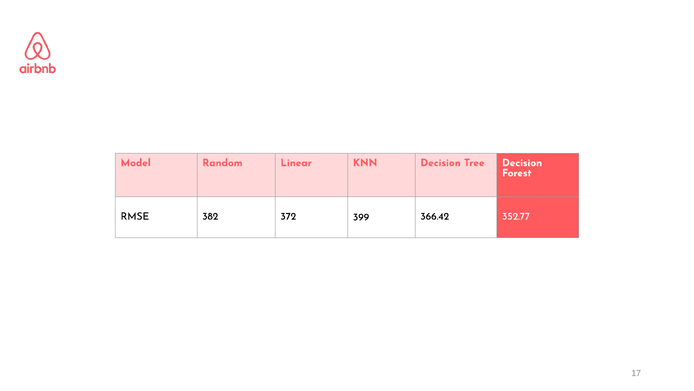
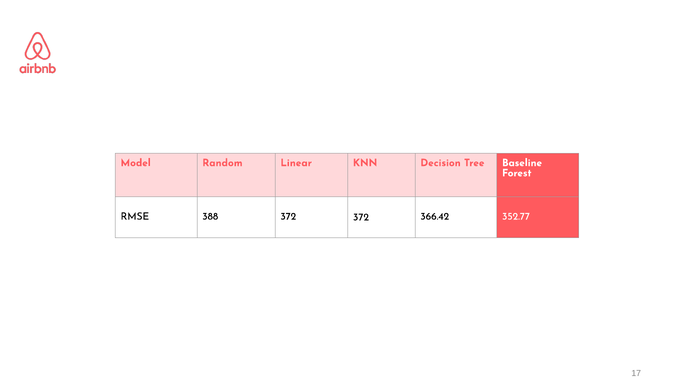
Tree Decision: Decision -> Baseline (522, 163)
382: 382 -> 388 (210, 216)
372 399: 399 -> 372 (361, 217)
